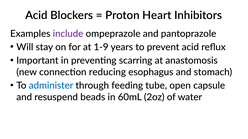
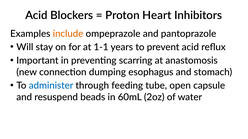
include colour: purple -> orange (68, 34)
1-9: 1-9 -> 1-1 (101, 47)
reducing: reducing -> dumping (107, 72)
